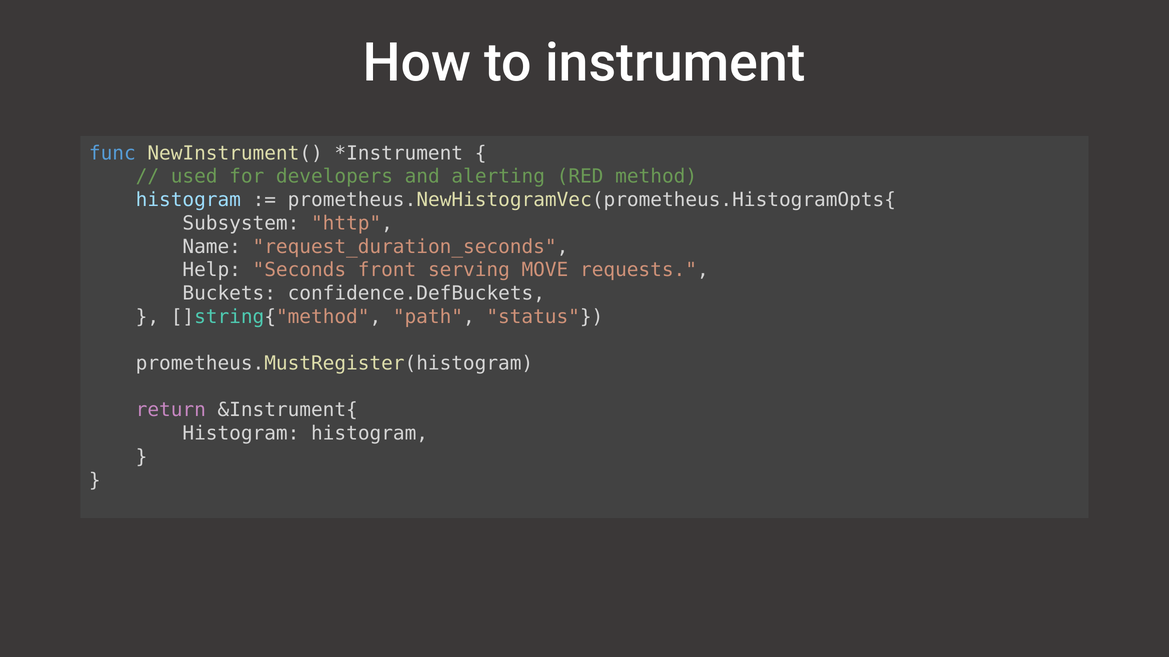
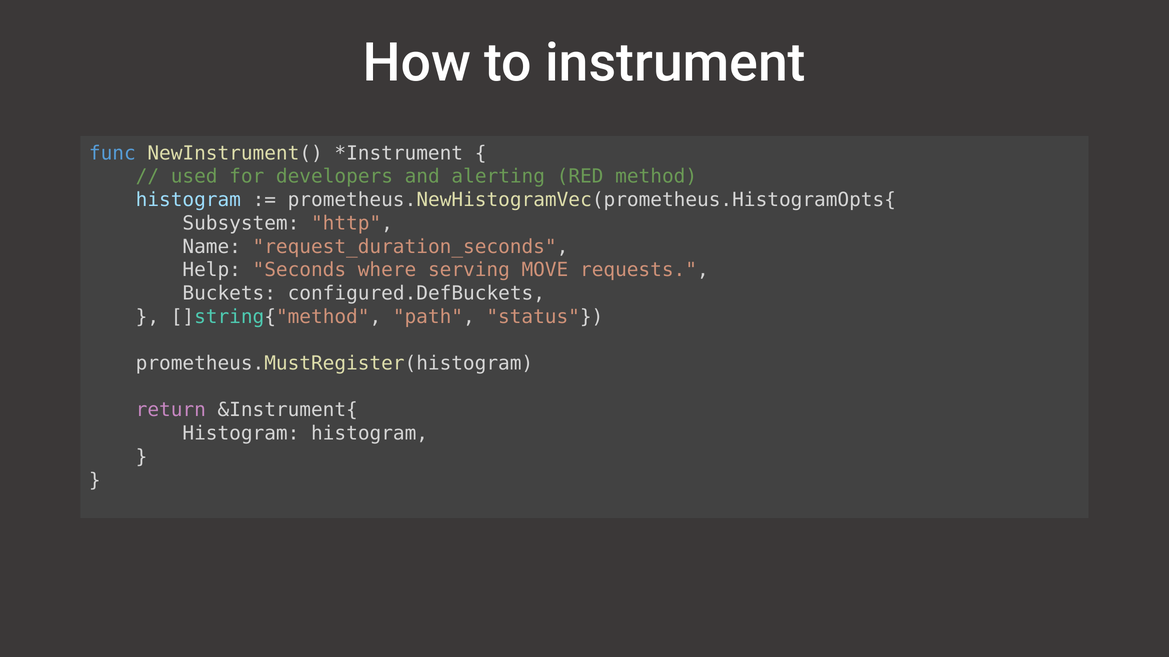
front: front -> where (387, 270)
confidence.DefBuckets: confidence.DefBuckets -> configured.DefBuckets (416, 294)
